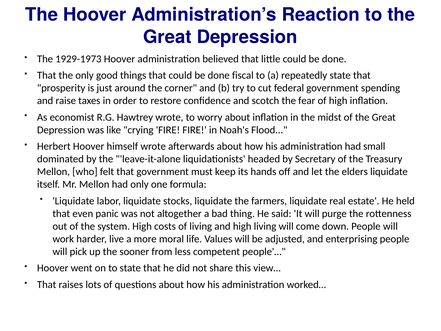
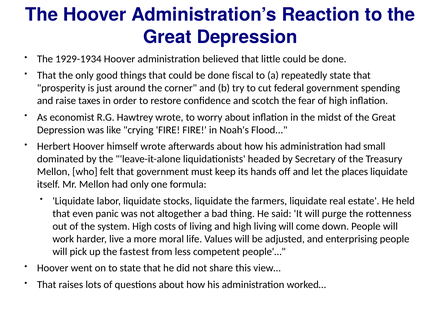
1929-1973: 1929-1973 -> 1929-1934 (78, 59)
elders: elders -> places (355, 172)
sooner: sooner -> fastest (134, 252)
